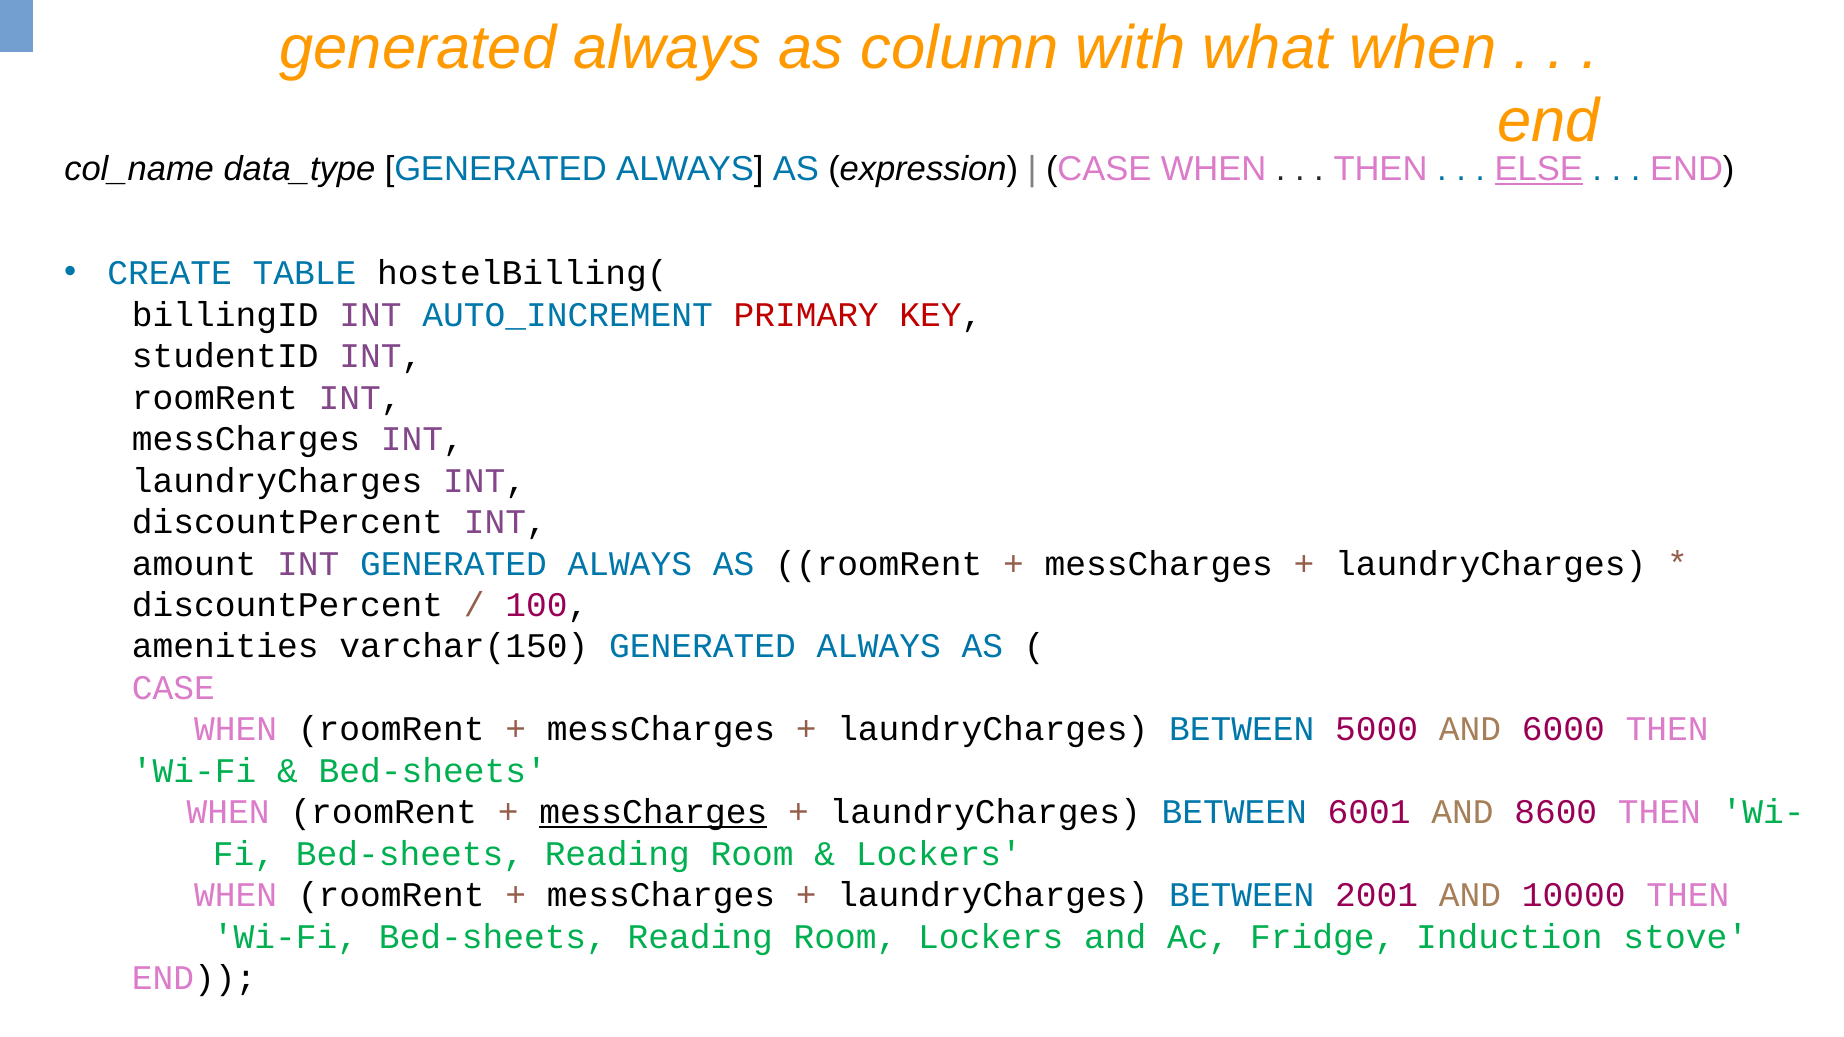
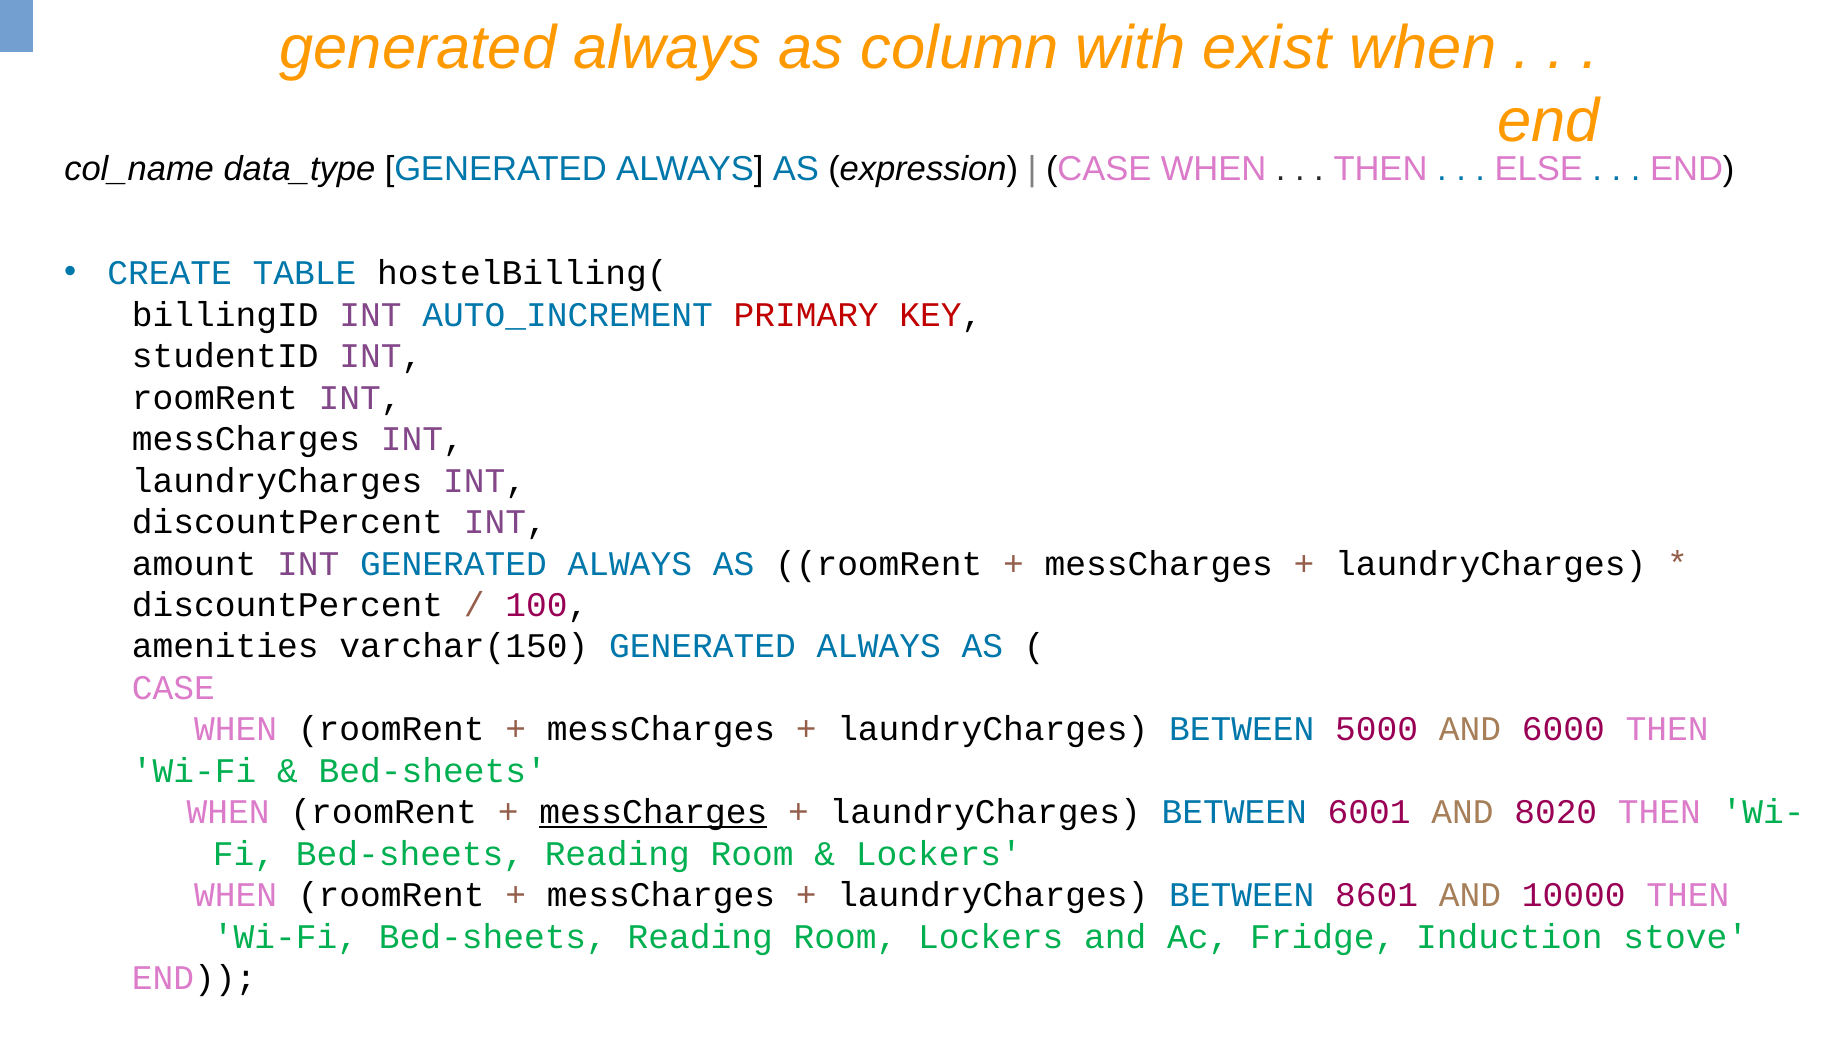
what: what -> exist (1267, 48)
ELSE underline: present -> none (1539, 170)
8600: 8600 -> 8020 (1556, 813)
2001: 2001 -> 8601 (1377, 896)
